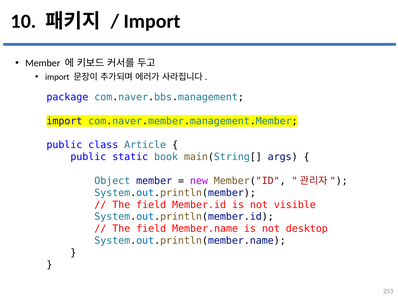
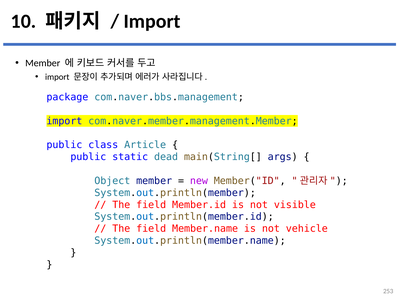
book: book -> dead (166, 157)
desktop: desktop -> vehicle (307, 228)
